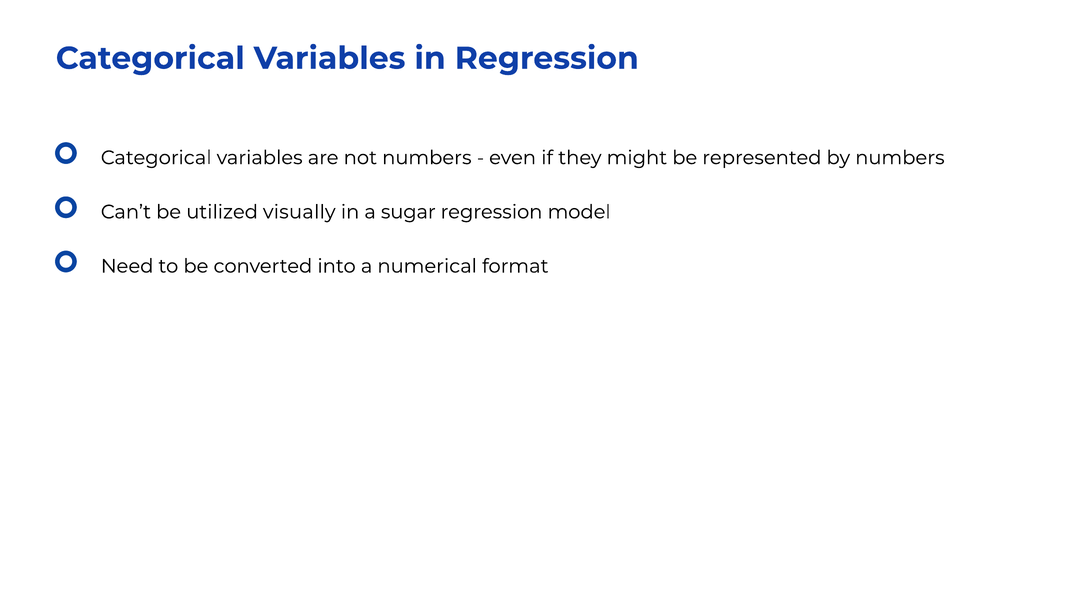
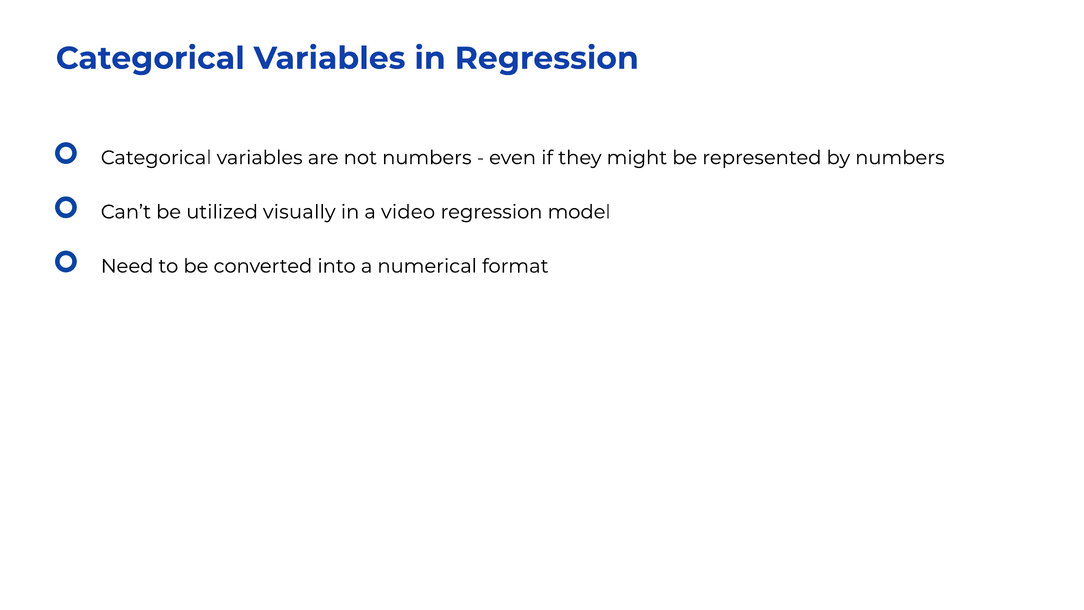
sugar: sugar -> video (408, 212)
